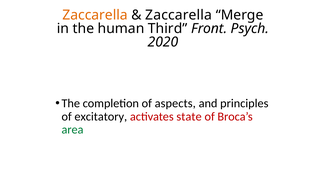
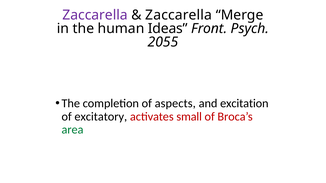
Zaccarella colour: orange -> purple (95, 15)
Third: Third -> Ideas (168, 29)
2020: 2020 -> 2055 (163, 42)
principles: principles -> excitation (244, 104)
state: state -> small (189, 117)
